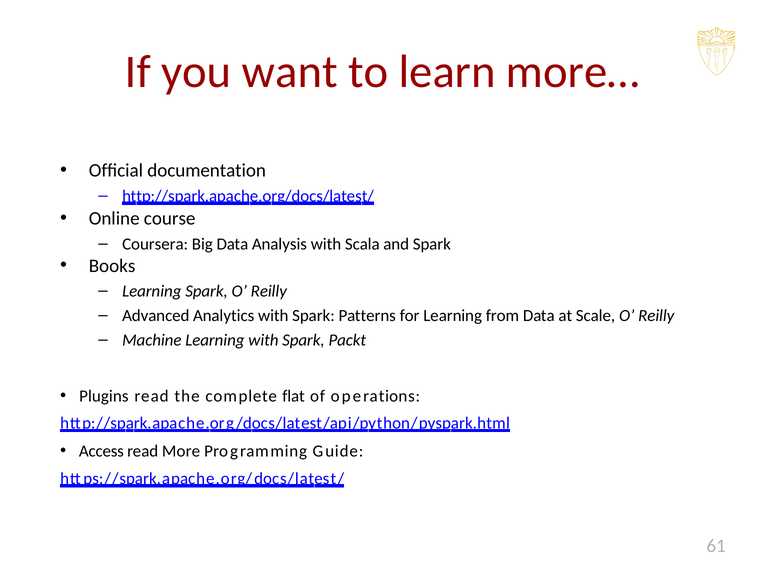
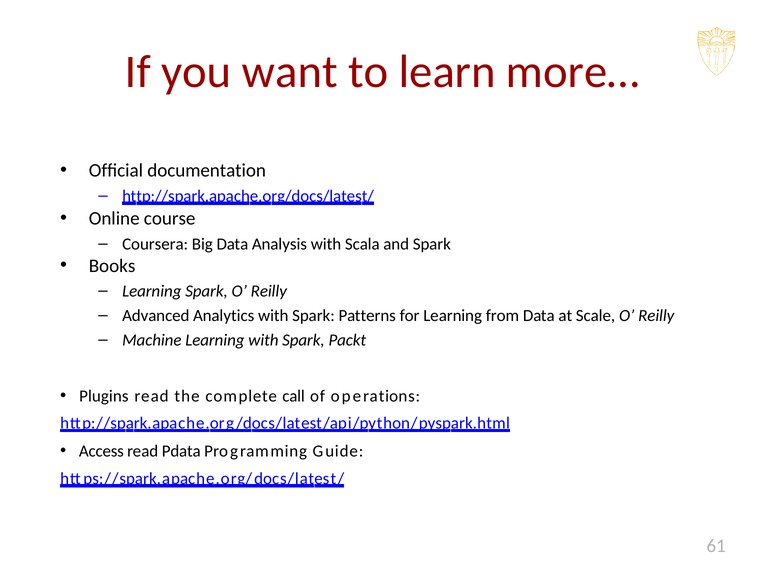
flat: flat -> call (294, 396)
More: More -> Pdata (181, 451)
